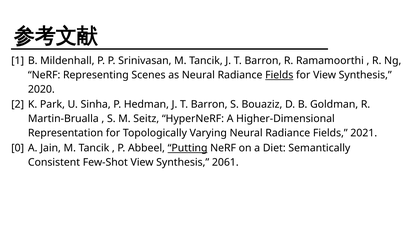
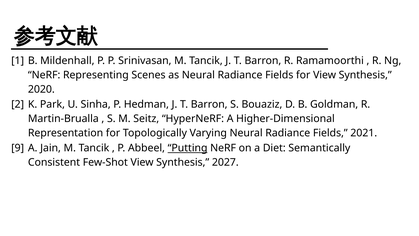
Fields underline: present -> none (279, 75)
0: 0 -> 9 (18, 148)
2061: 2061 -> 2027 (225, 162)
